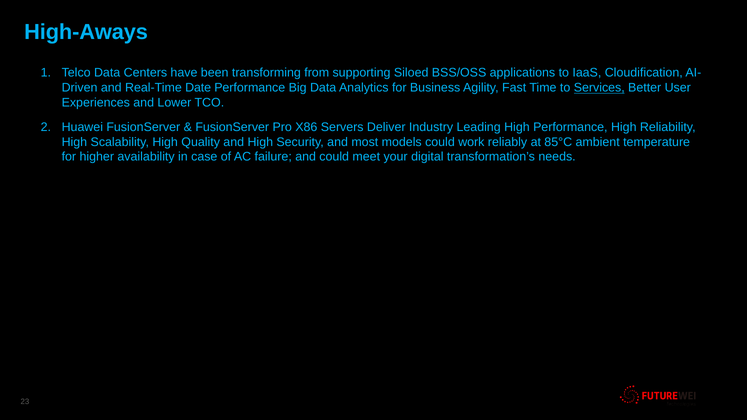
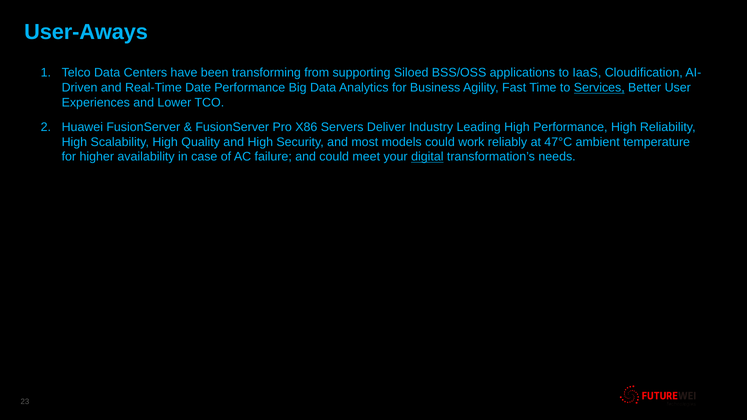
High-Aways: High-Aways -> User-Aways (86, 32)
85°C: 85°C -> 47°C (558, 142)
digital underline: none -> present (427, 157)
